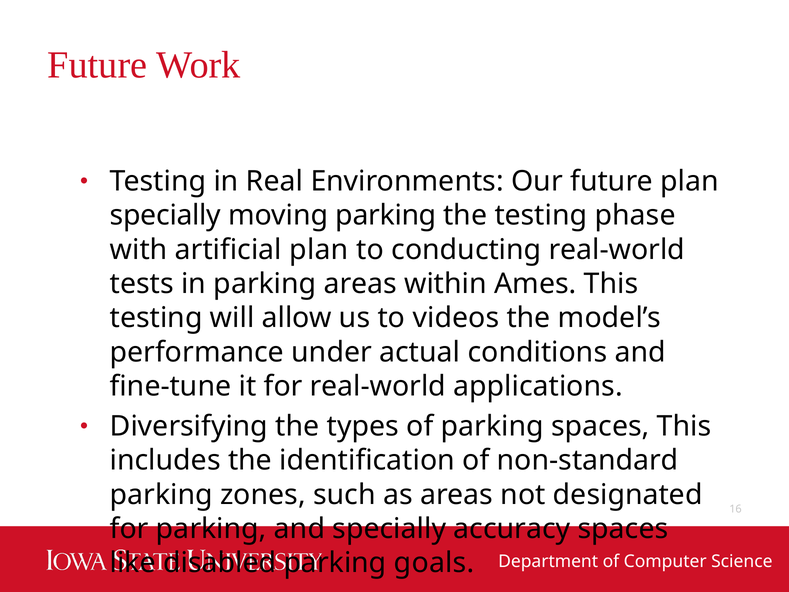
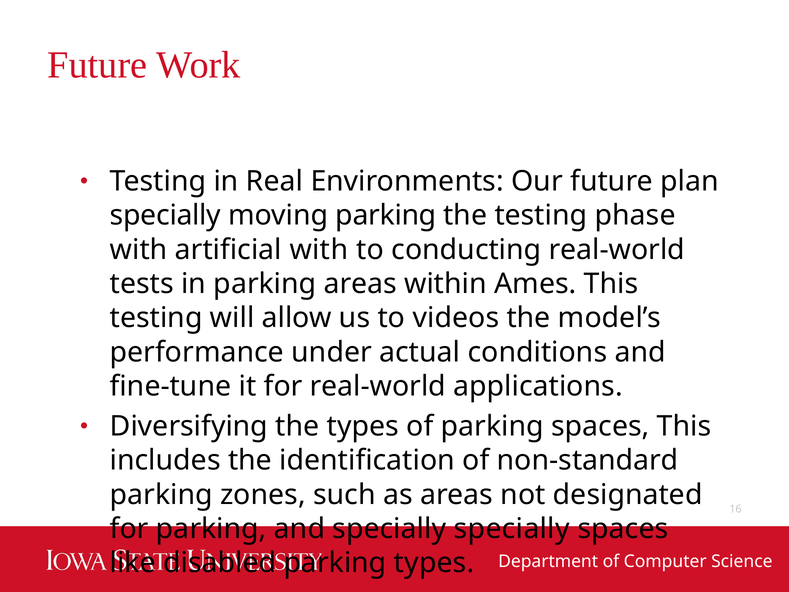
artificial plan: plan -> with (319, 250)
specially accuracy: accuracy -> specially (512, 529)
parking goals: goals -> types (434, 563)
